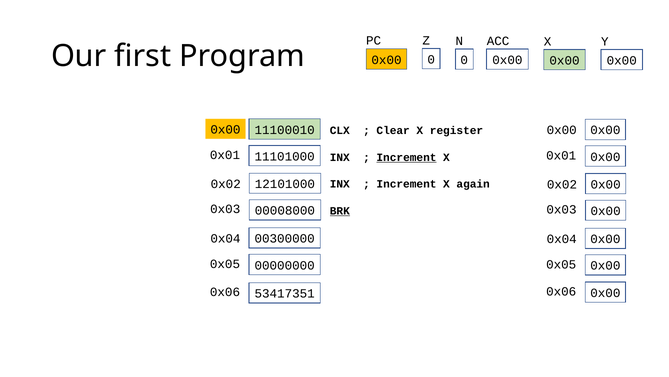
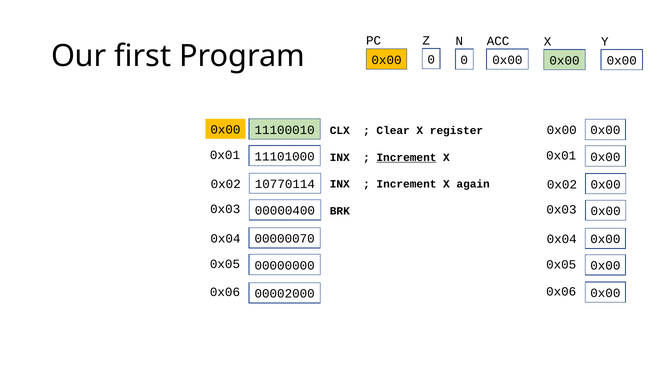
12101000: 12101000 -> 10770114 (285, 184)
00008000: 00008000 -> 00000400 (285, 210)
BRK underline: present -> none (340, 211)
00300000: 00300000 -> 00000070 (285, 238)
53417351: 53417351 -> 00002000 (285, 293)
